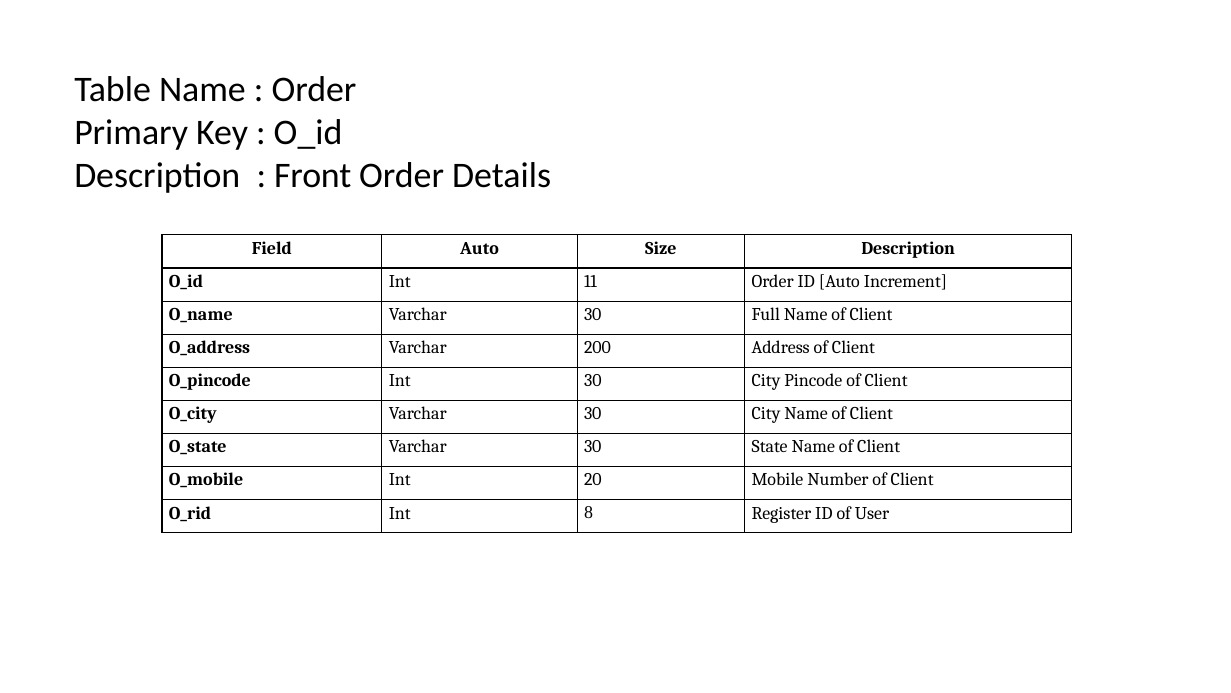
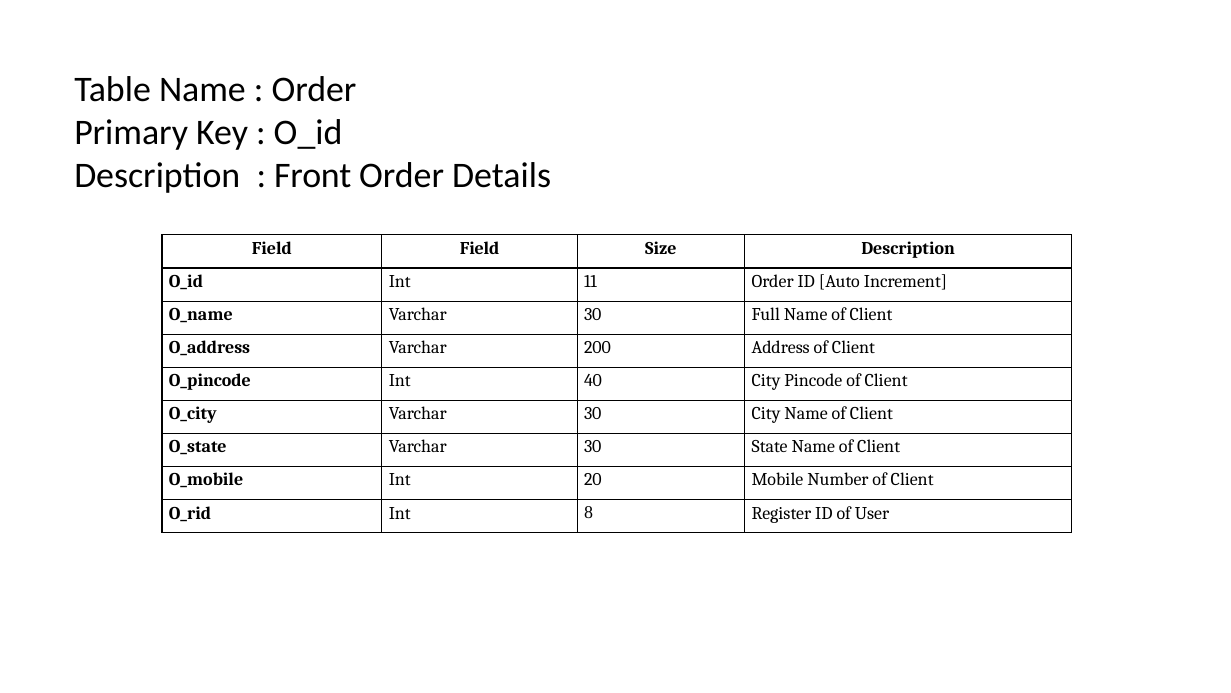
Field Auto: Auto -> Field (480, 248)
Int 30: 30 -> 40 (593, 380)
